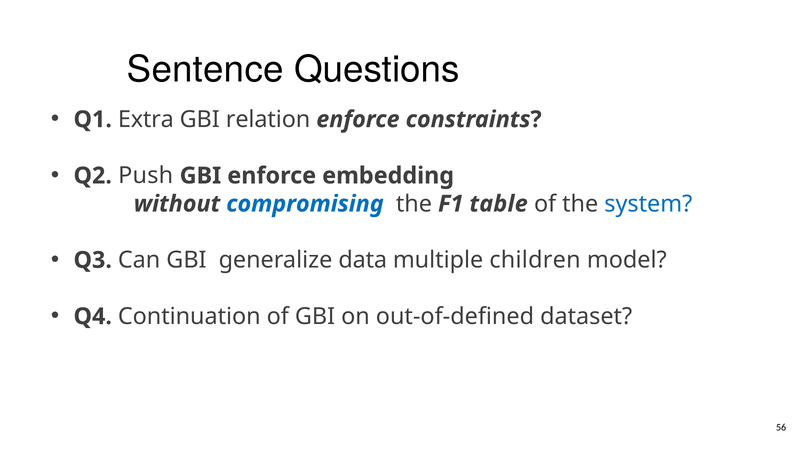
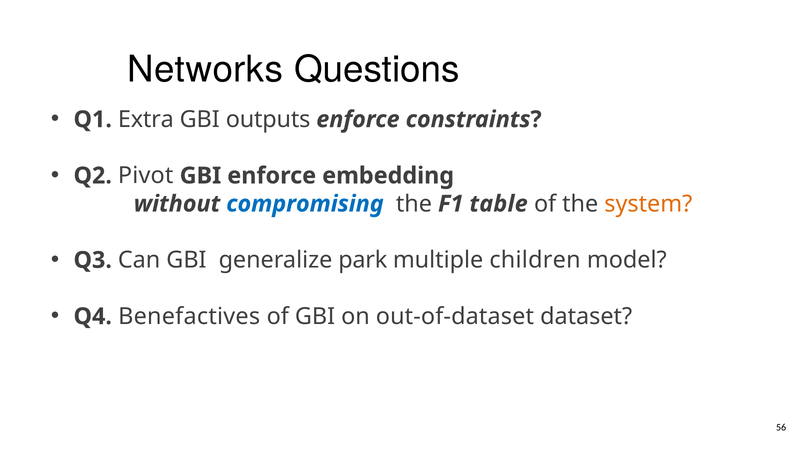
Sentence: Sentence -> Networks (205, 70)
relation: relation -> outputs (268, 119)
Push: Push -> Pivot (146, 176)
system colour: blue -> orange (648, 204)
data: data -> park (363, 260)
Continuation: Continuation -> Benefactives (189, 316)
out-of-defined: out-of-defined -> out-of-dataset (455, 316)
